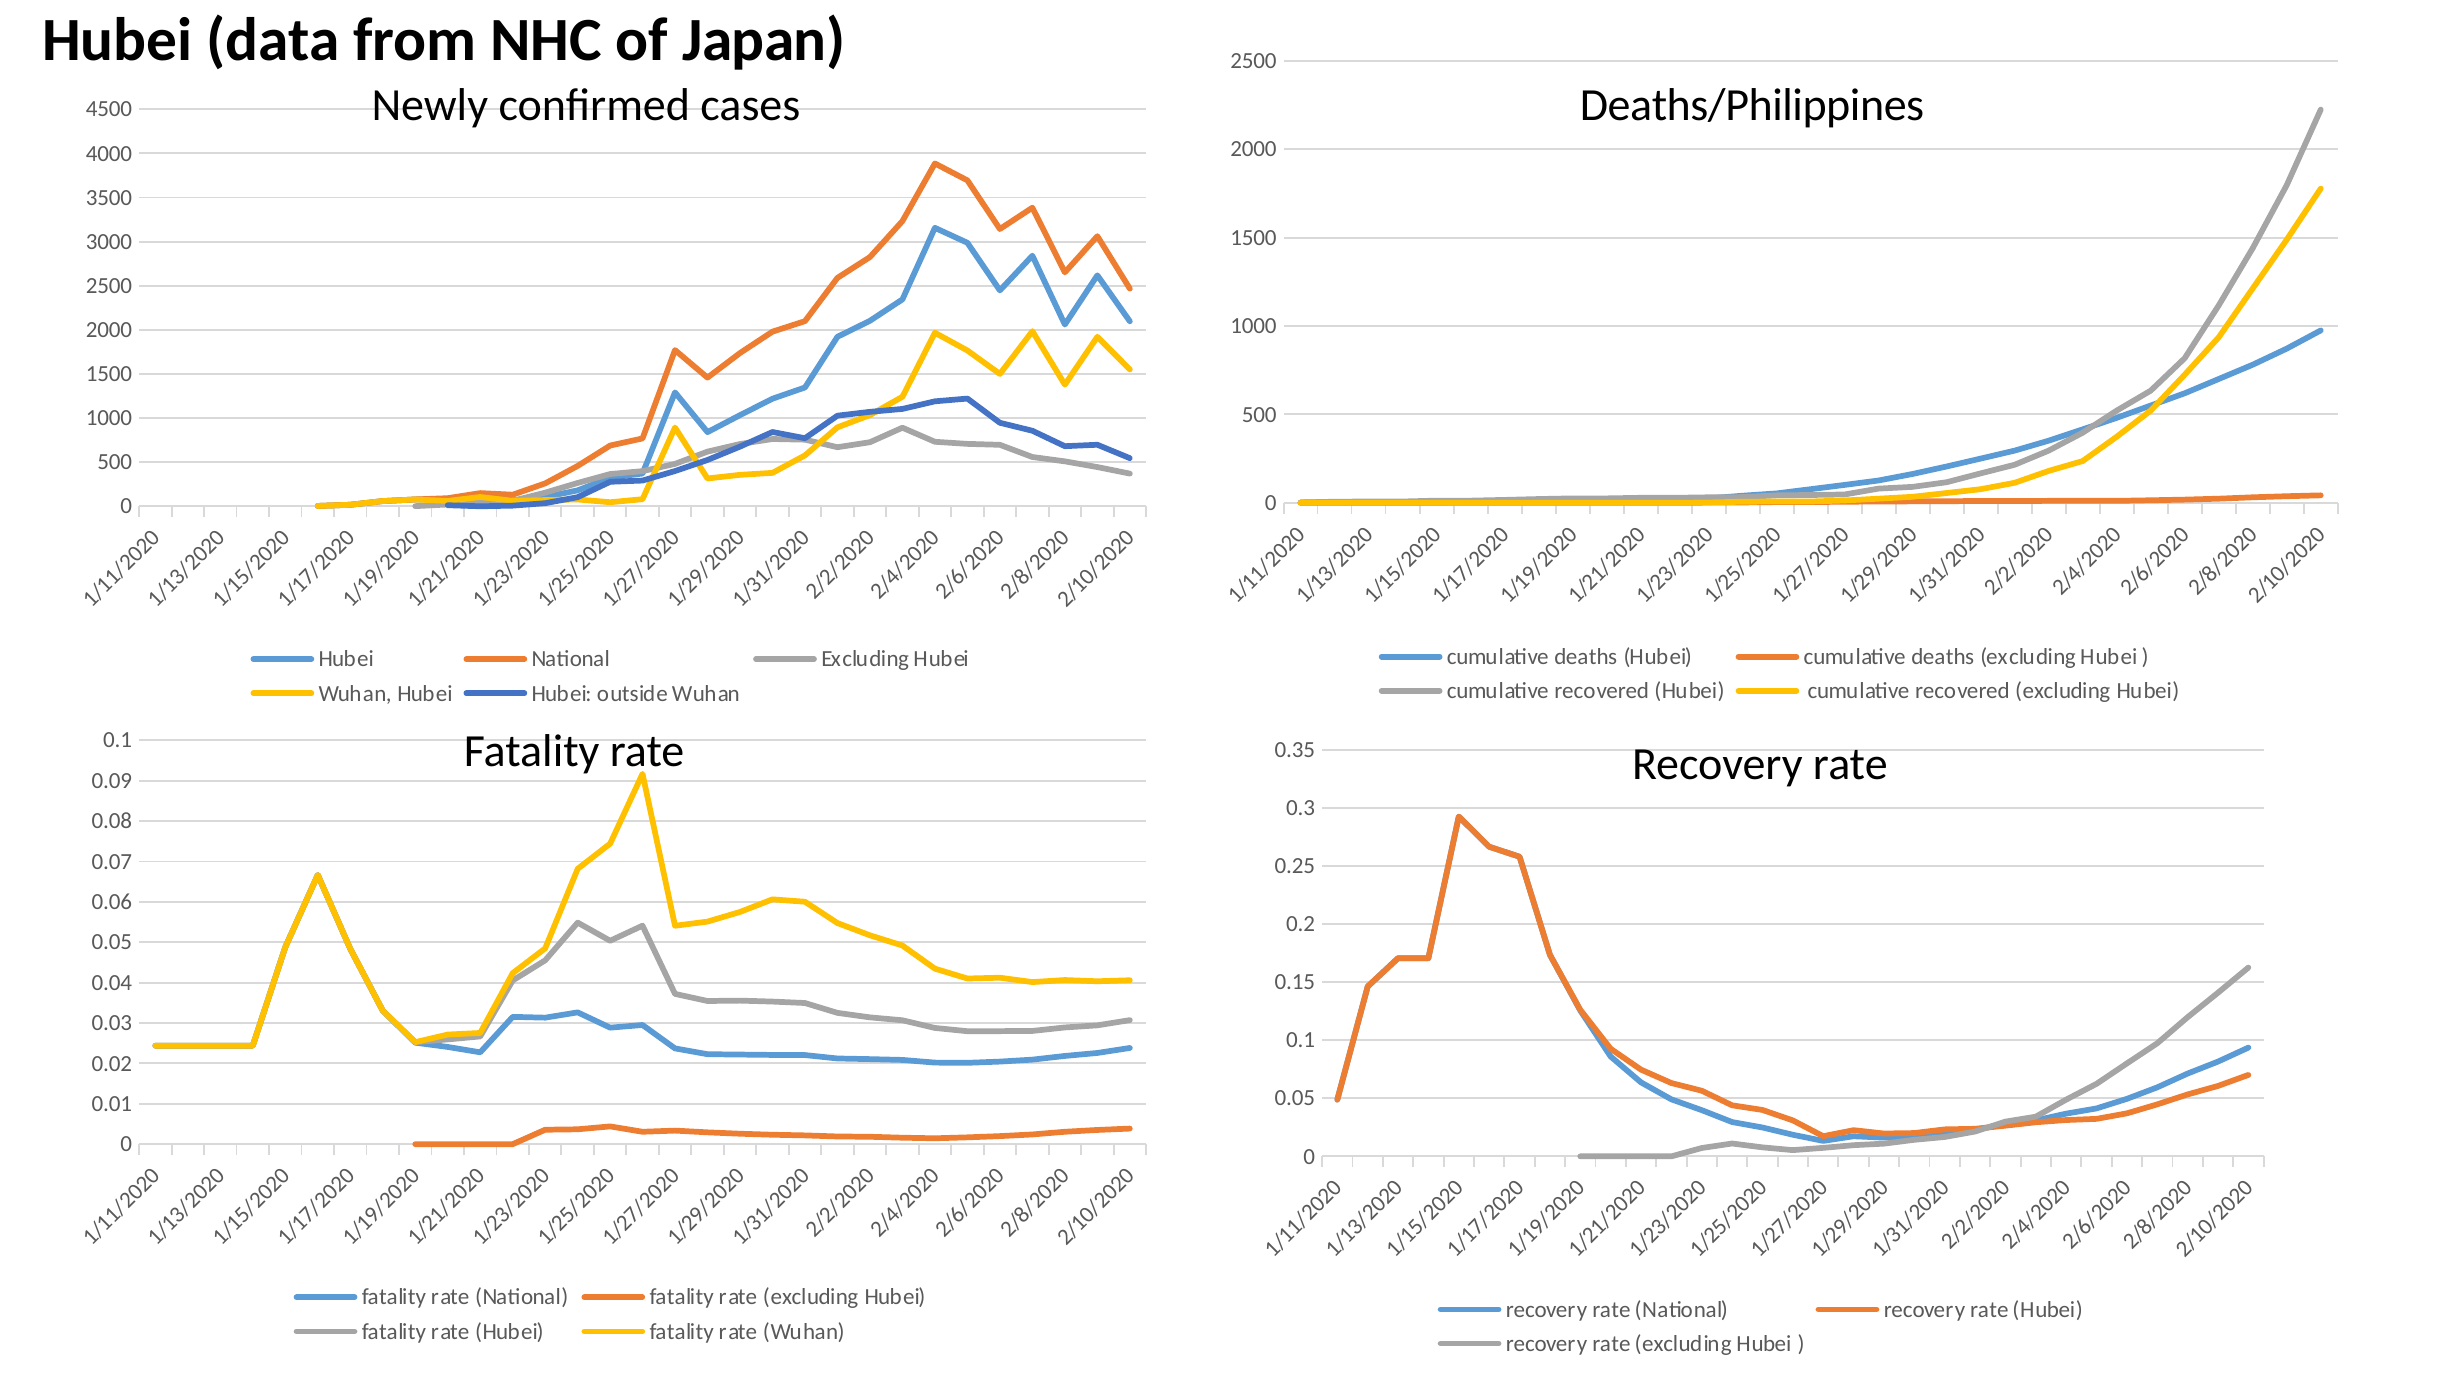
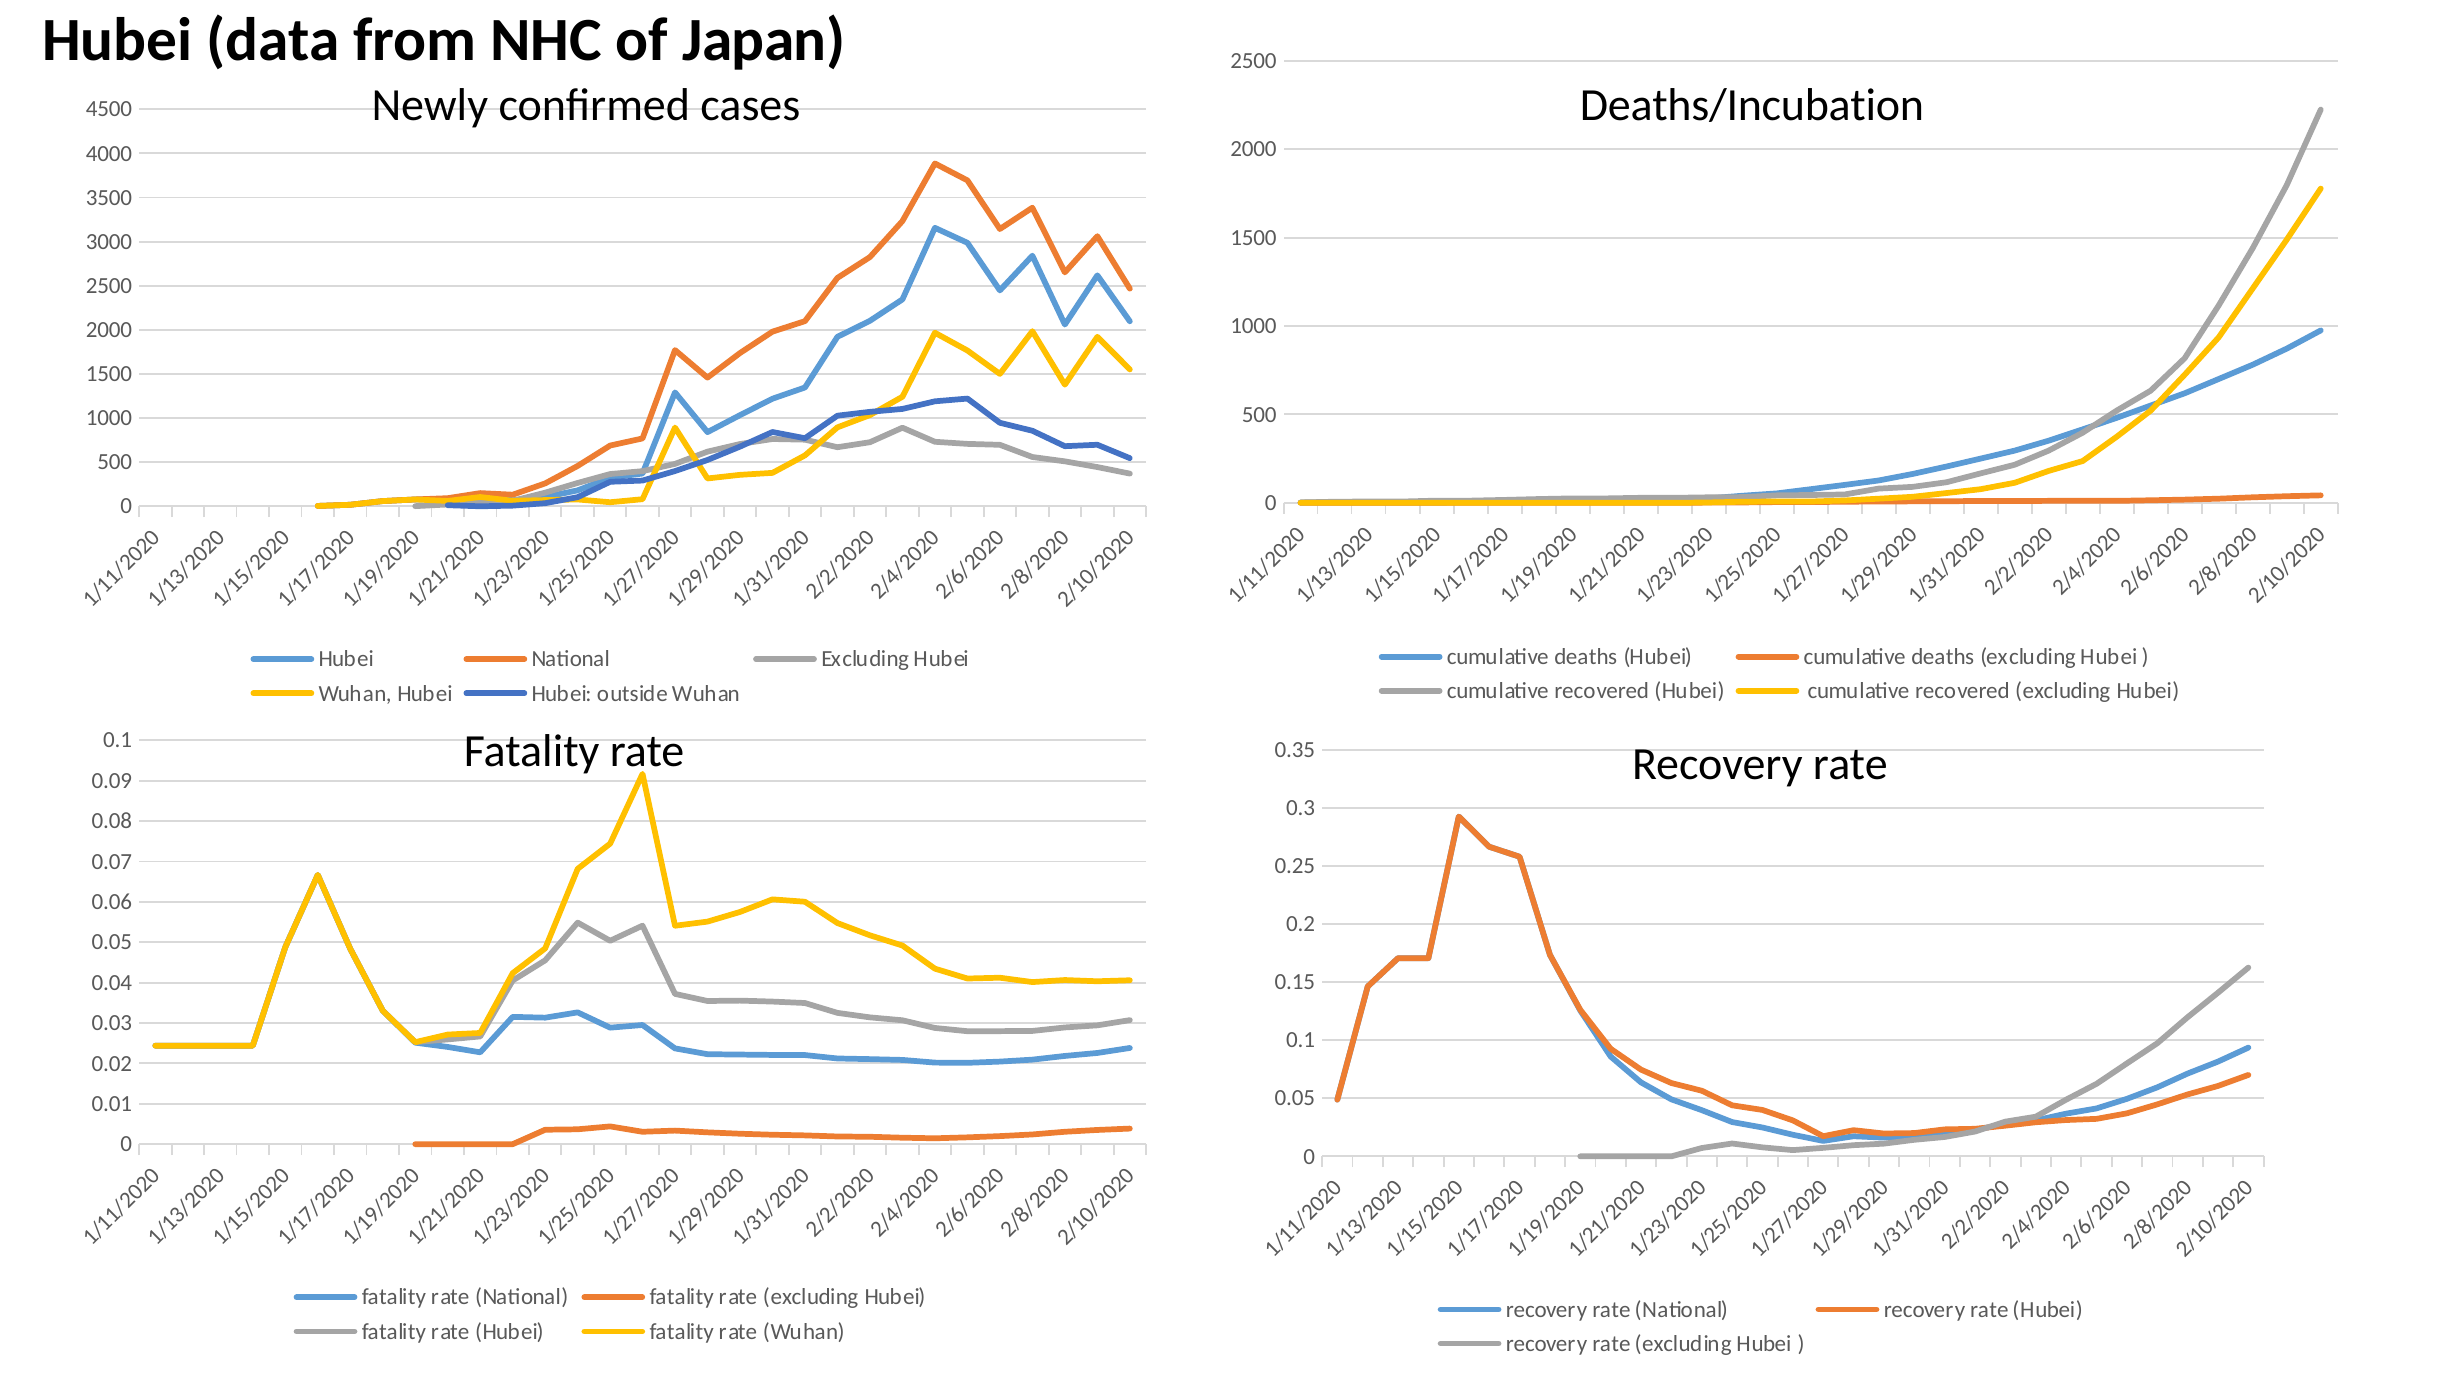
Deaths/Philippines: Deaths/Philippines -> Deaths/Incubation (1752, 106)
